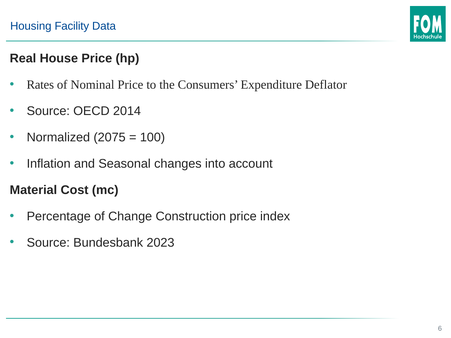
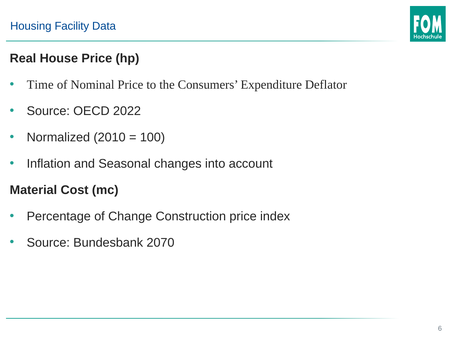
Rates: Rates -> Time (40, 85)
2014: 2014 -> 2022 (127, 111)
2075: 2075 -> 2010 (110, 137)
2023: 2023 -> 2070 (160, 243)
